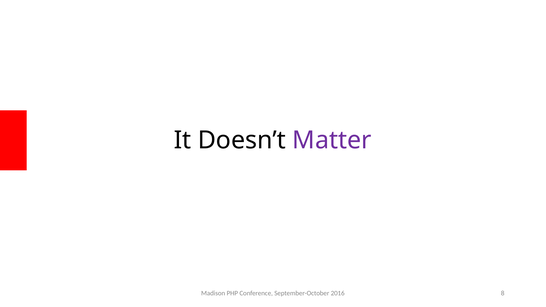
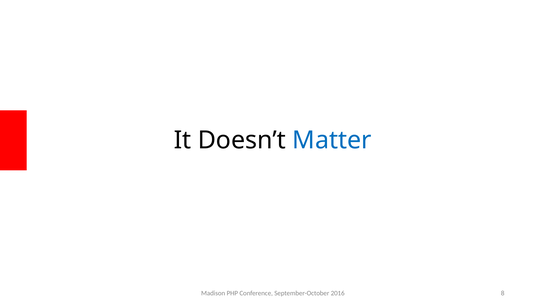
Matter colour: purple -> blue (332, 140)
